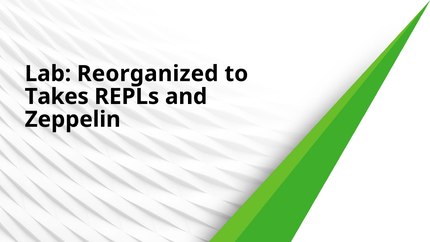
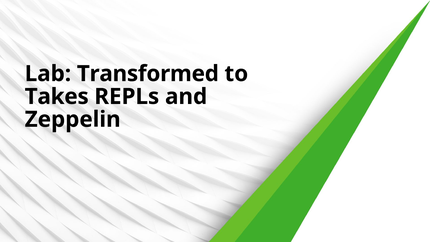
Reorganized: Reorganized -> Transformed (148, 74)
